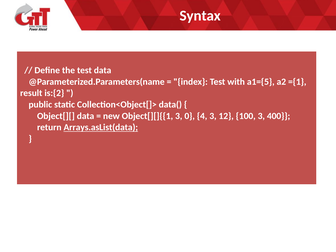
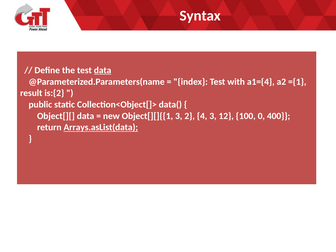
data underline: none -> present (103, 70)
a1={5: a1={5 -> a1={4 (261, 82)
0: 0 -> 2 (190, 116)
100 3: 3 -> 0 (261, 116)
